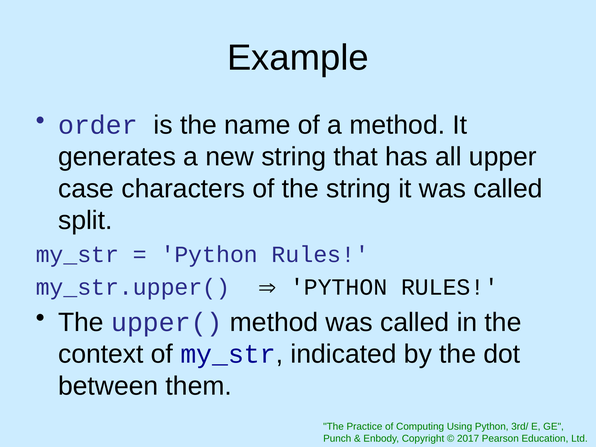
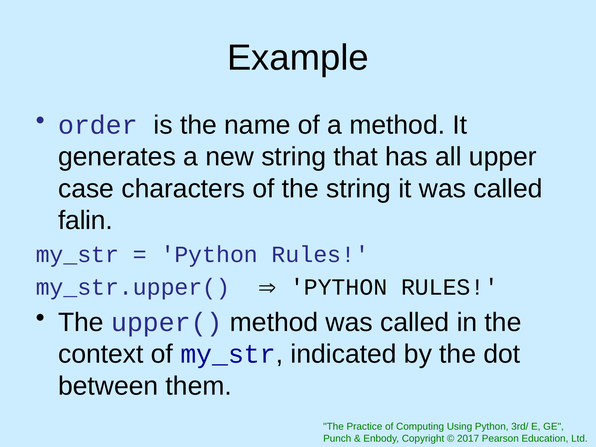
split: split -> falin (85, 220)
